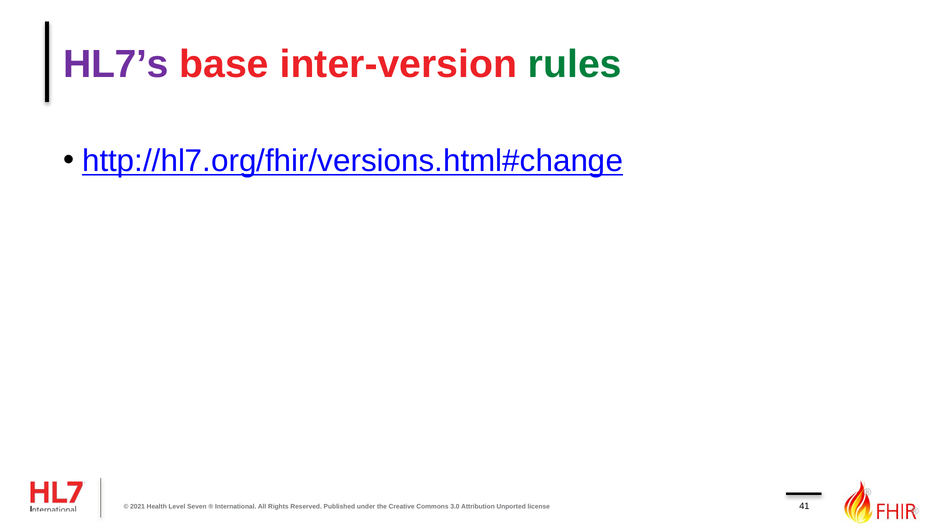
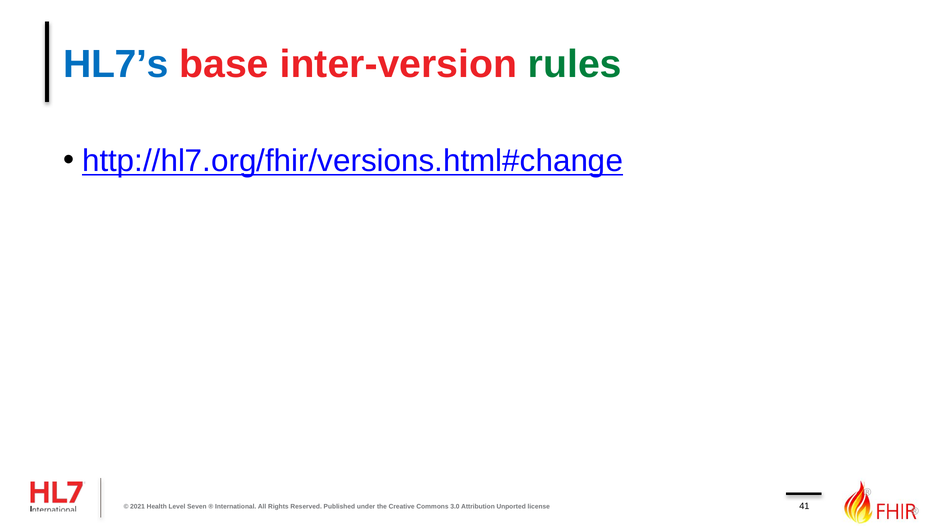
HL7’s colour: purple -> blue (116, 64)
